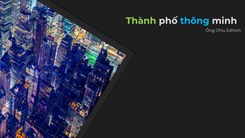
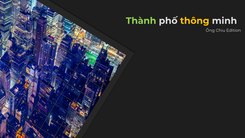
thông colour: light blue -> yellow (195, 21)
